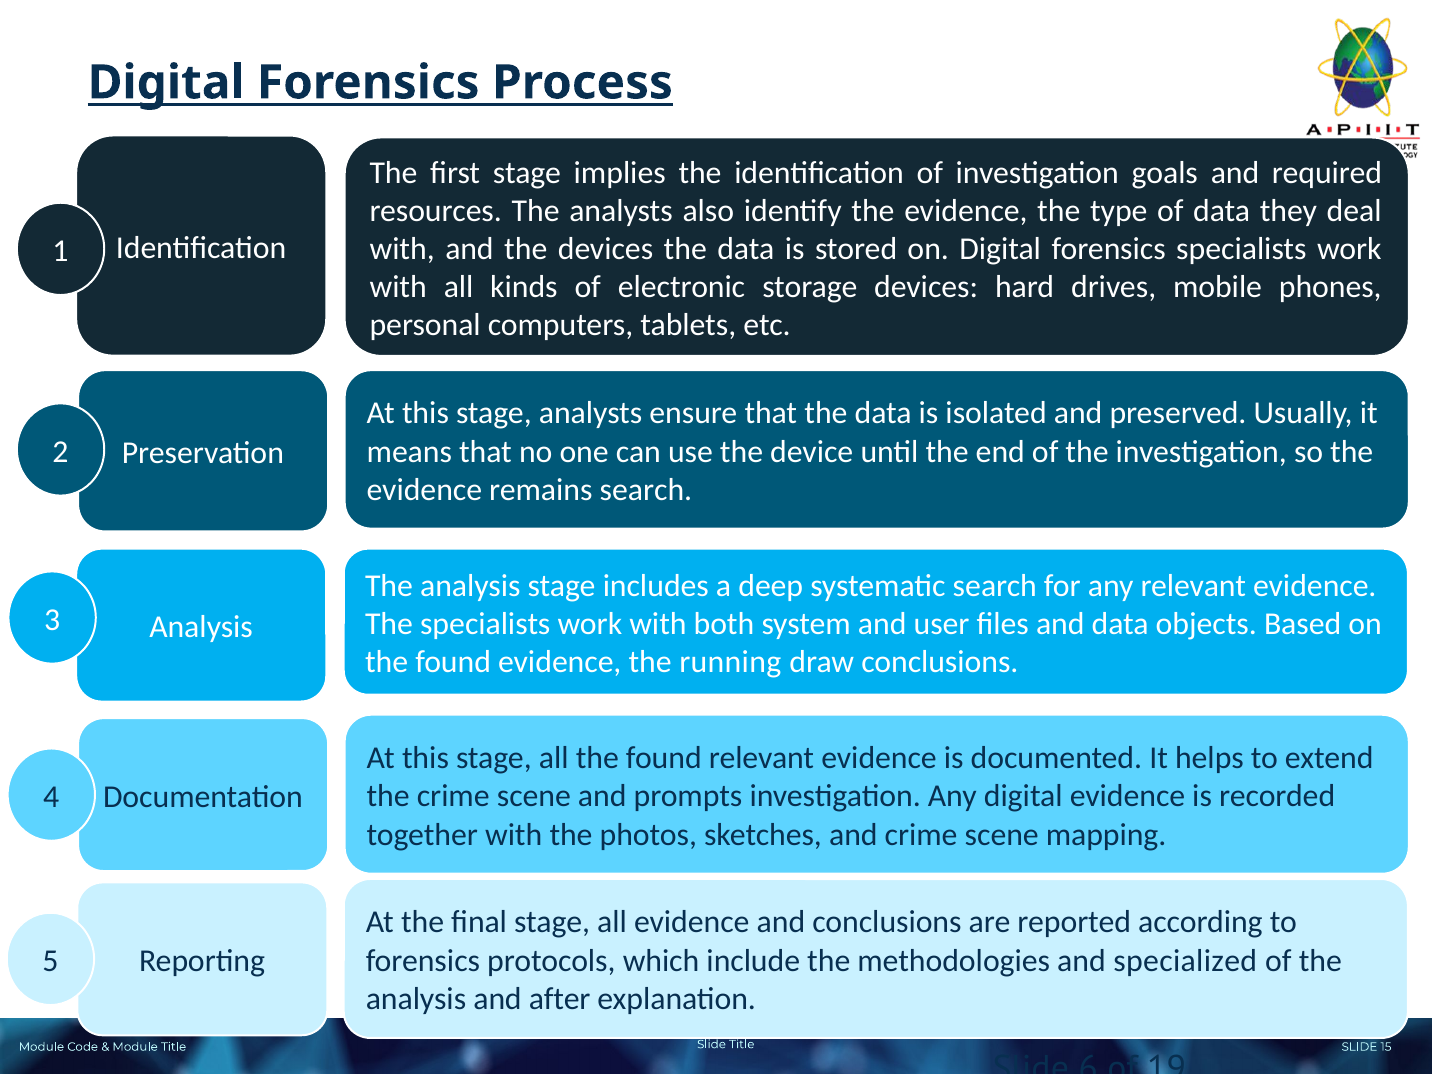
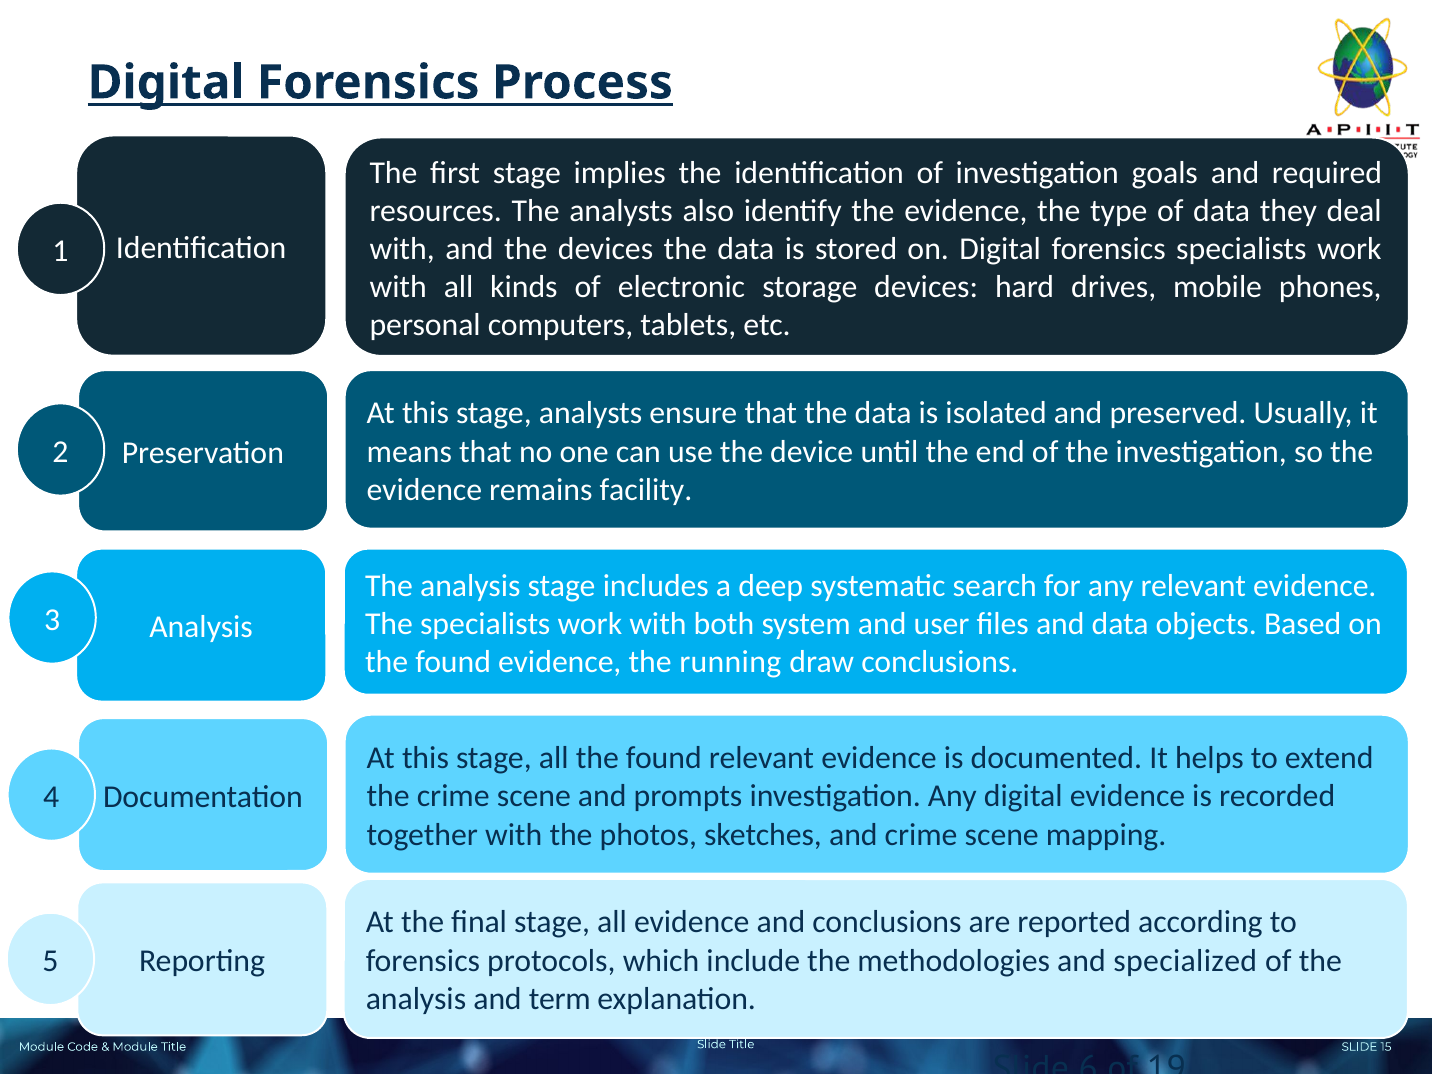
remains search: search -> facility (646, 490)
after: after -> term (560, 999)
